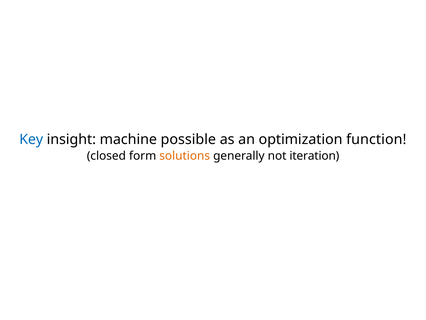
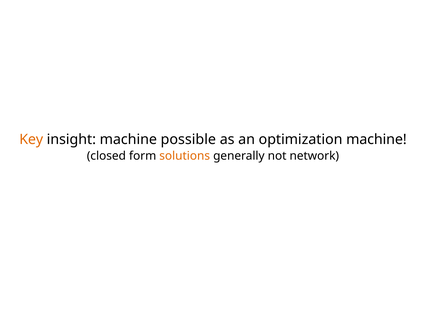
Key colour: blue -> orange (31, 139)
optimization function: function -> machine (376, 139)
iteration: iteration -> network (314, 156)
